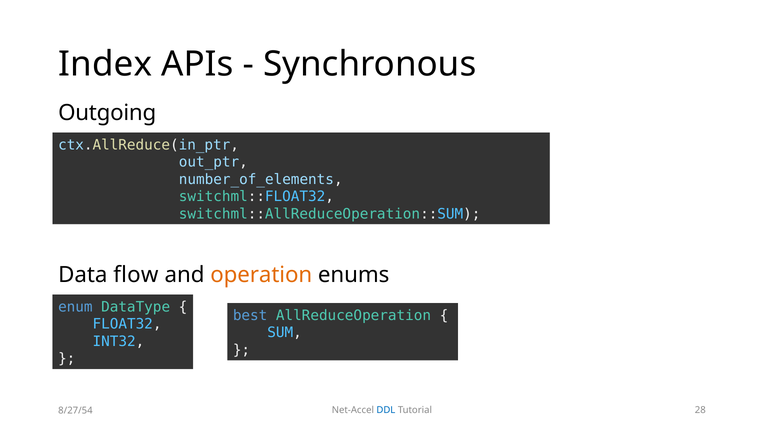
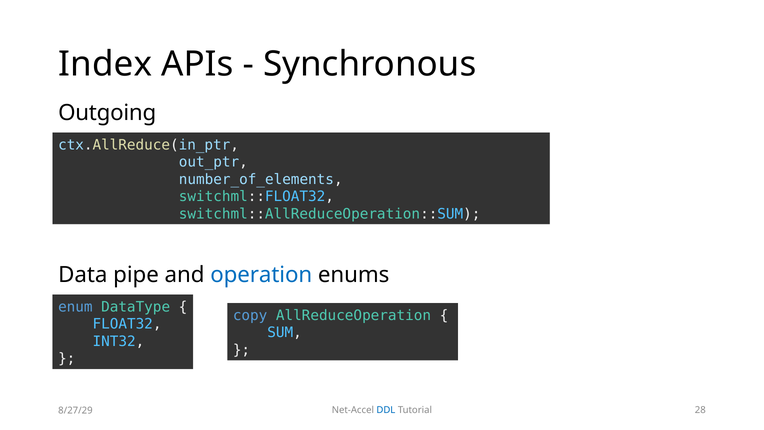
flow: flow -> pipe (136, 275)
operation colour: orange -> blue (261, 275)
best: best -> copy (250, 315)
8/27/54: 8/27/54 -> 8/27/29 (75, 410)
